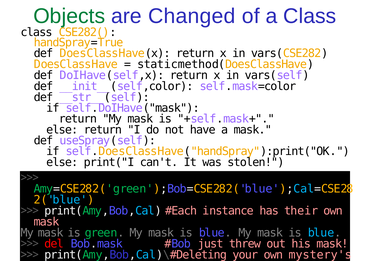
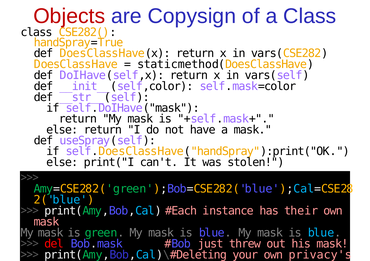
Objects colour: green -> red (69, 16)
Changed: Changed -> Copysign (192, 16)
mystery's: mystery's -> privacy's (320, 254)
